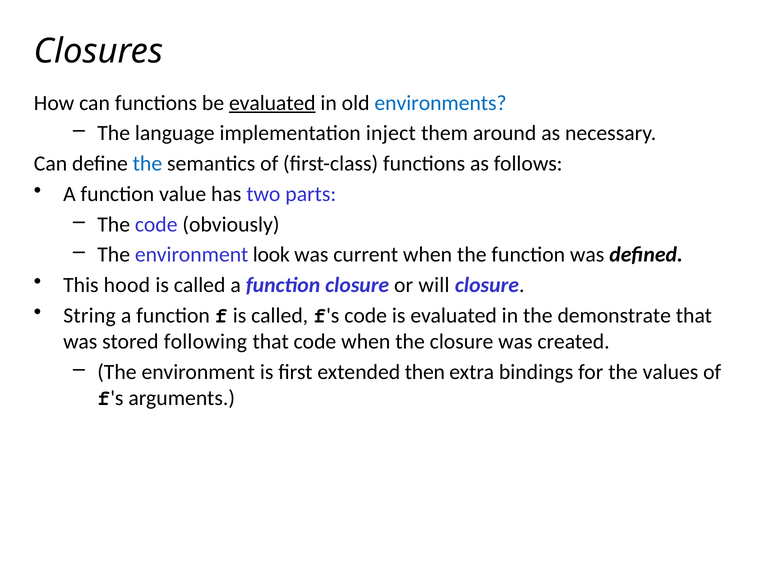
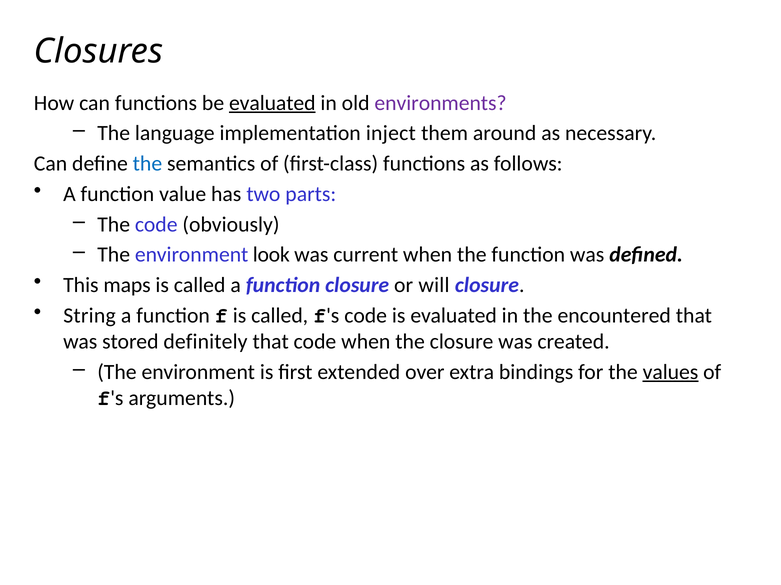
environments colour: blue -> purple (441, 103)
hood: hood -> maps (127, 286)
demonstrate: demonstrate -> encountered (614, 316)
following: following -> definitely (205, 342)
then: then -> over (425, 372)
values underline: none -> present (670, 372)
